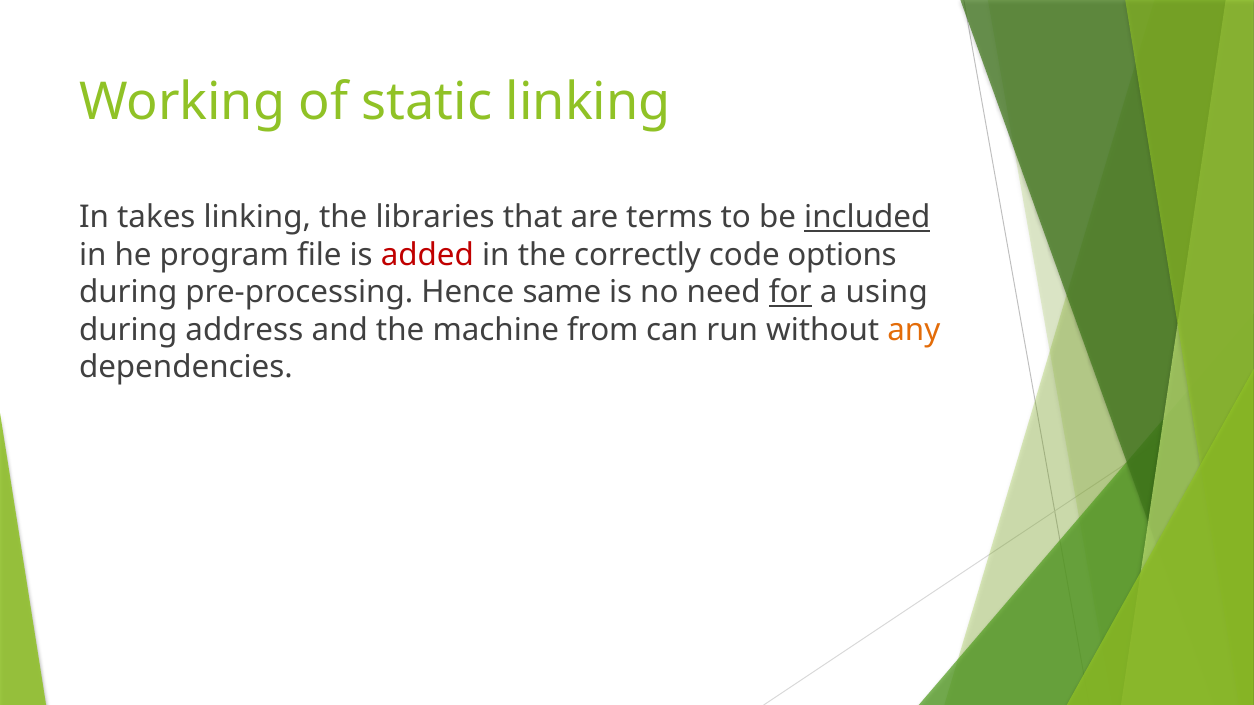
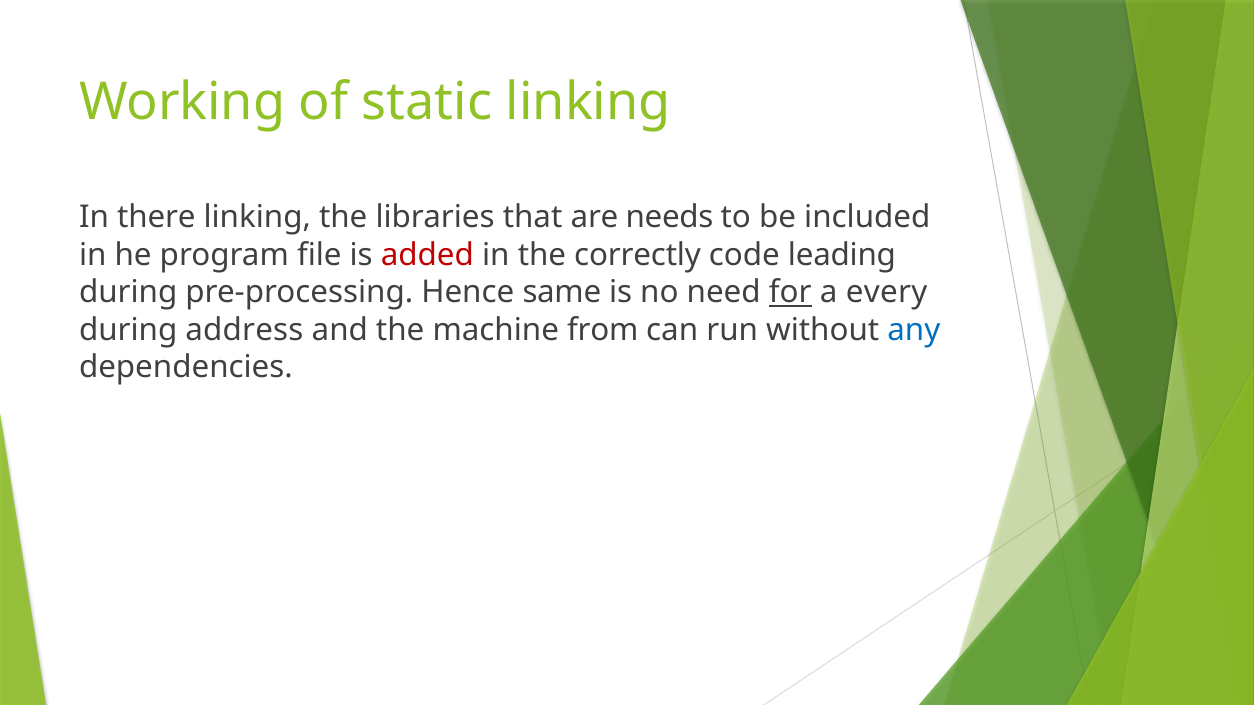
takes: takes -> there (156, 217)
terms: terms -> needs (670, 217)
included underline: present -> none (867, 217)
options: options -> leading (842, 255)
using: using -> every (887, 293)
any colour: orange -> blue (914, 330)
